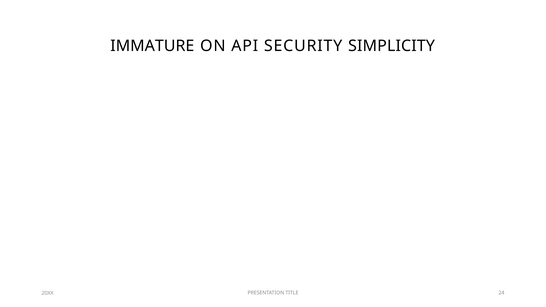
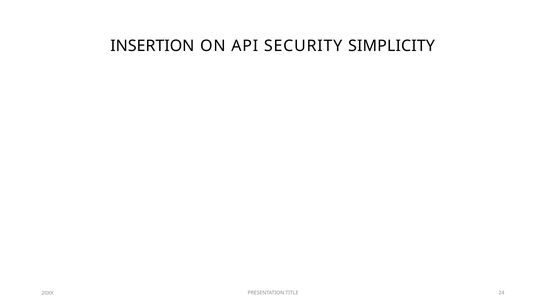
IMMATURE: IMMATURE -> INSERTION (152, 46)
